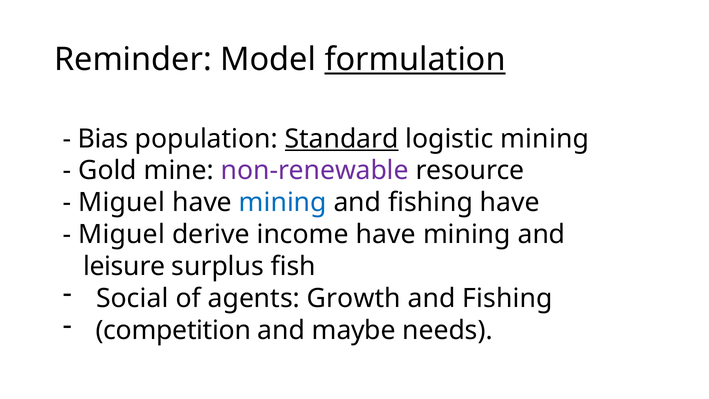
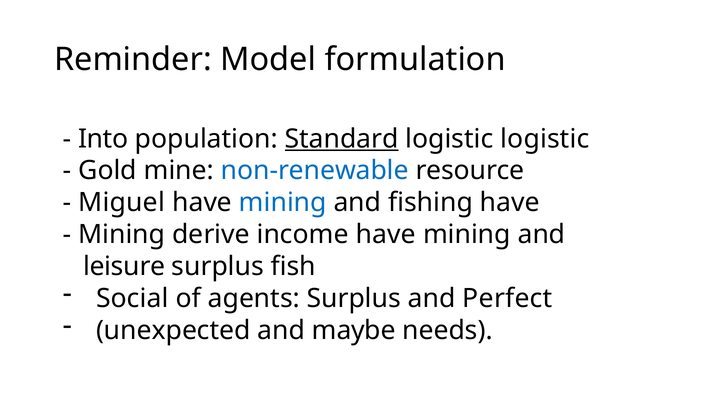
formulation underline: present -> none (415, 60)
Bias: Bias -> Into (103, 139)
logistic mining: mining -> logistic (545, 139)
non-renewable colour: purple -> blue (315, 171)
Miguel: Miguel -> Mining (122, 234)
agents Growth: Growth -> Surplus (354, 298)
Fishing: Fishing -> Perfect (507, 298)
competition: competition -> unexpected (173, 330)
